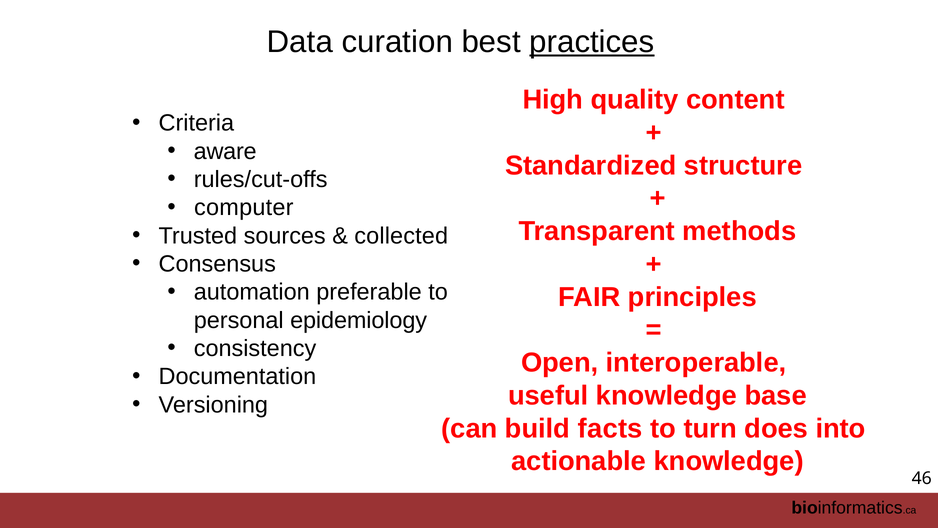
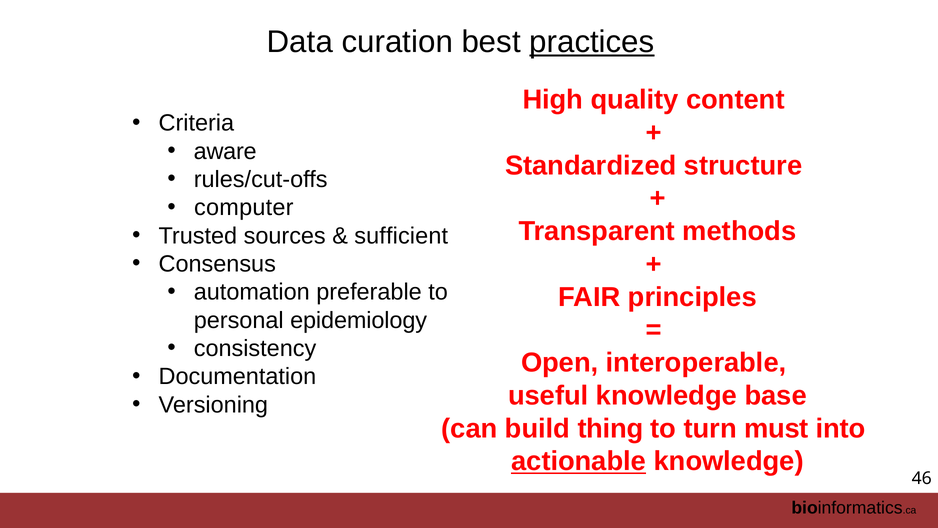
collected: collected -> sufficient (401, 236)
facts: facts -> thing (610, 428)
does: does -> must (776, 428)
actionable underline: none -> present (579, 461)
